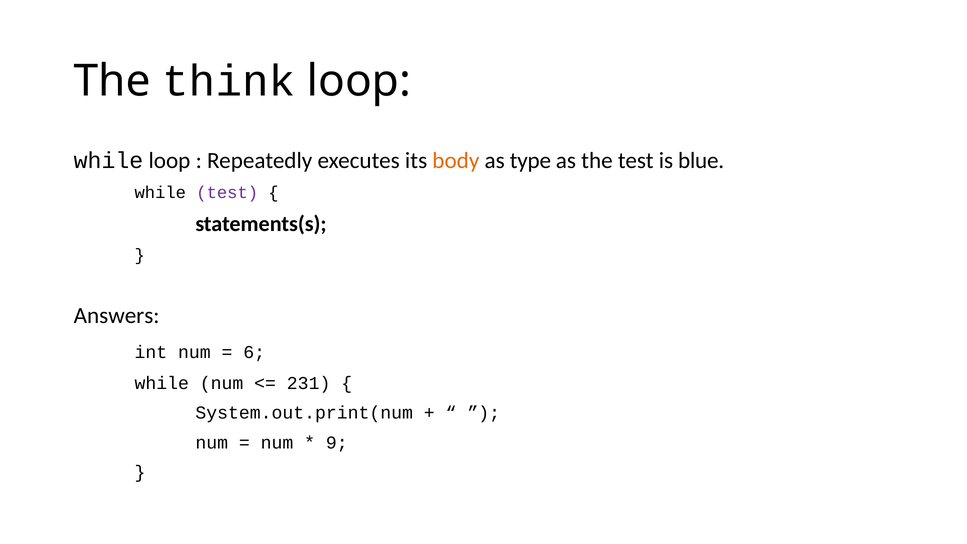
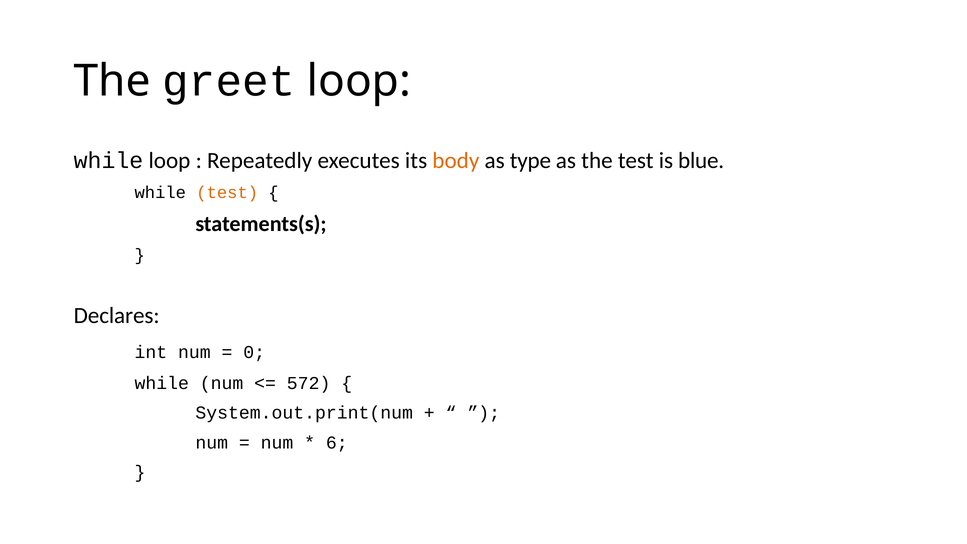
think: think -> greet (229, 81)
test colour: purple -> orange (227, 193)
Answers: Answers -> Declares (117, 316)
6: 6 -> 0 (254, 352)
231: 231 -> 572 (309, 383)
9: 9 -> 6 (337, 442)
